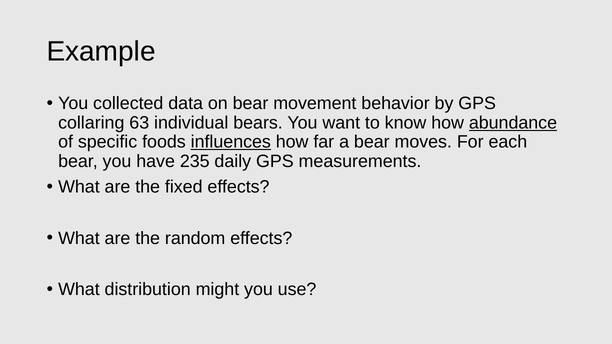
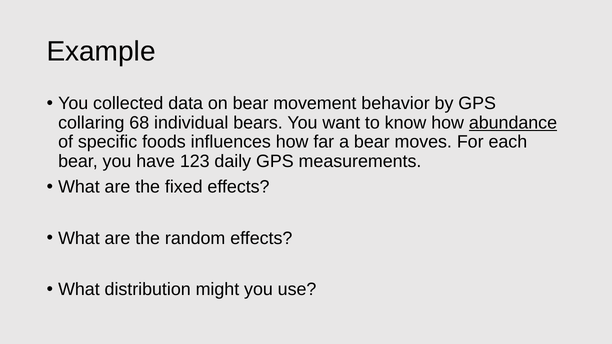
63: 63 -> 68 (139, 123)
influences underline: present -> none (231, 142)
235: 235 -> 123 (195, 161)
